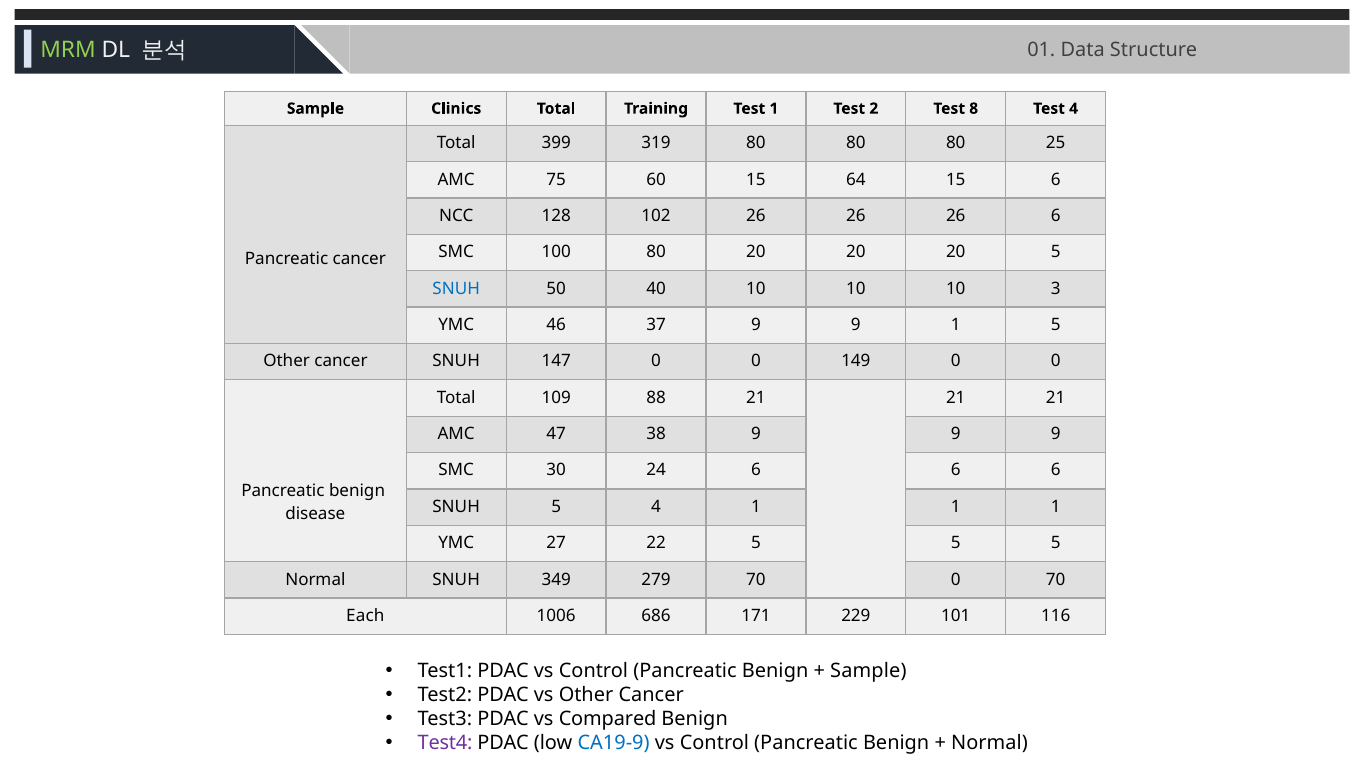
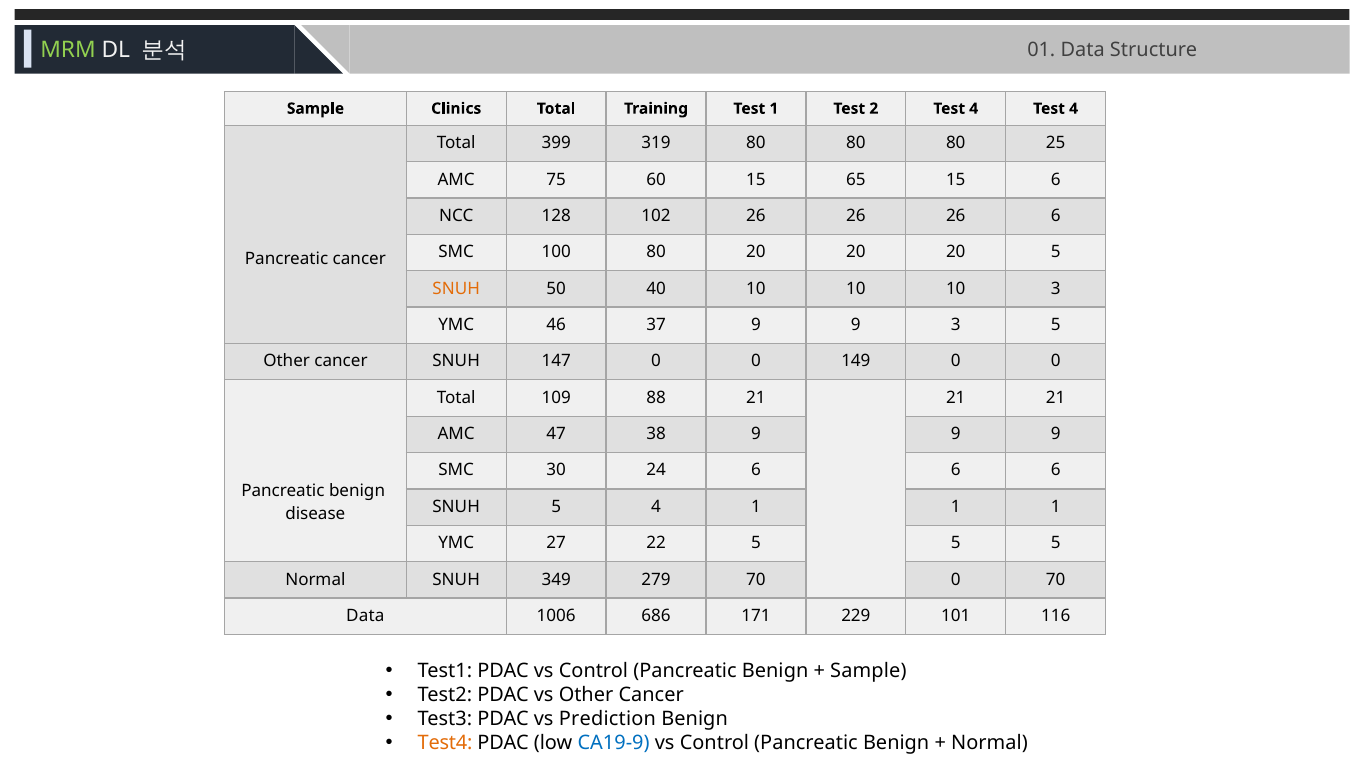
2 Test 8: 8 -> 4 (974, 109)
64: 64 -> 65 (856, 179)
SNUH colour: blue -> orange (456, 288)
9 1: 1 -> 3 (956, 325)
Each: Each -> Data (365, 616)
Compared: Compared -> Prediction (607, 719)
Test4 colour: purple -> orange (445, 743)
